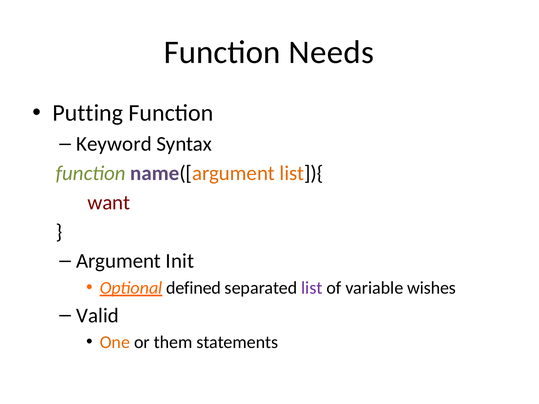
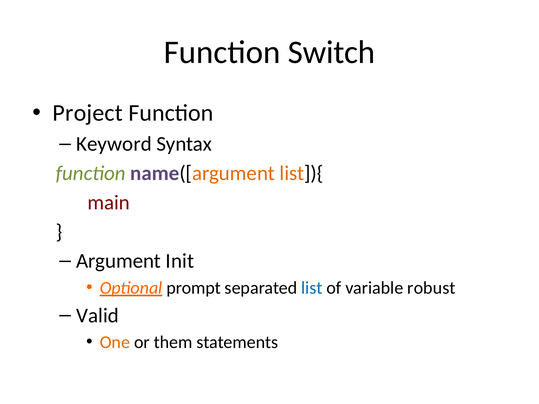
Needs: Needs -> Switch (331, 52)
Putting: Putting -> Project (88, 113)
want: want -> main (109, 203)
defined: defined -> prompt (194, 288)
list colour: purple -> blue (312, 288)
wishes: wishes -> robust (431, 288)
